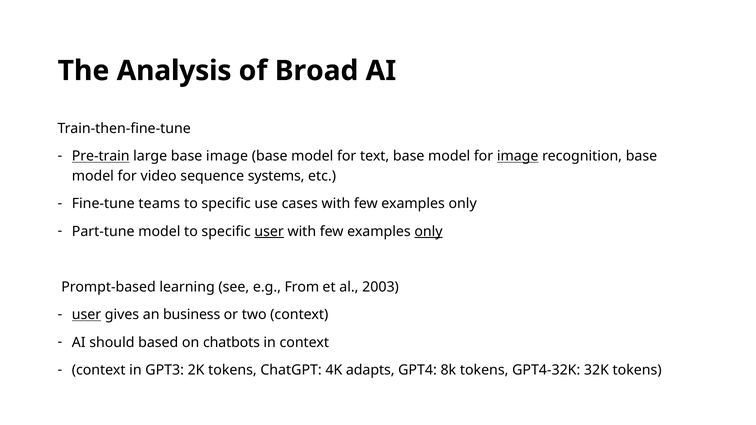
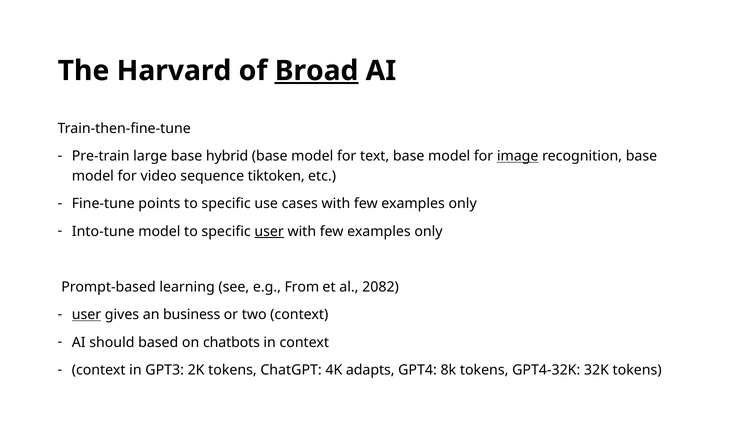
Analysis: Analysis -> Harvard (174, 71)
Broad underline: none -> present (317, 71)
Pre-train underline: present -> none (101, 156)
base image: image -> hybrid (227, 156)
systems: systems -> tiktoken (276, 176)
teams: teams -> points (159, 204)
Part-tune: Part-tune -> Into-tune (103, 232)
only underline: present -> none (429, 232)
2003: 2003 -> 2082 (381, 287)
